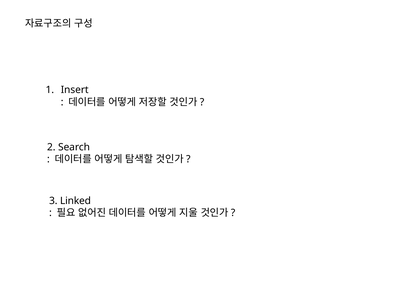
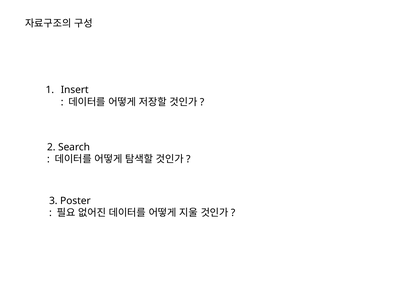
Linked: Linked -> Poster (75, 201)
